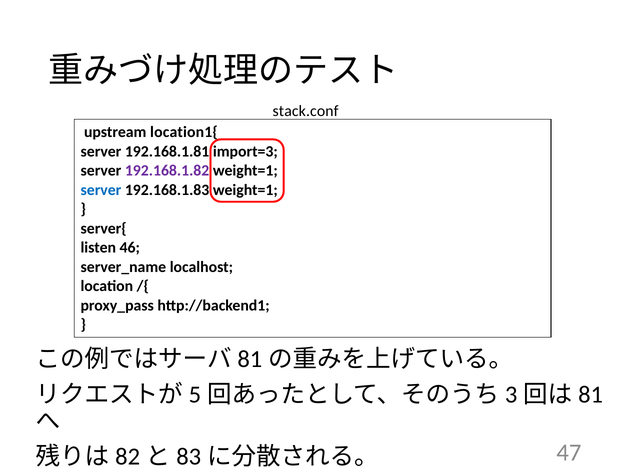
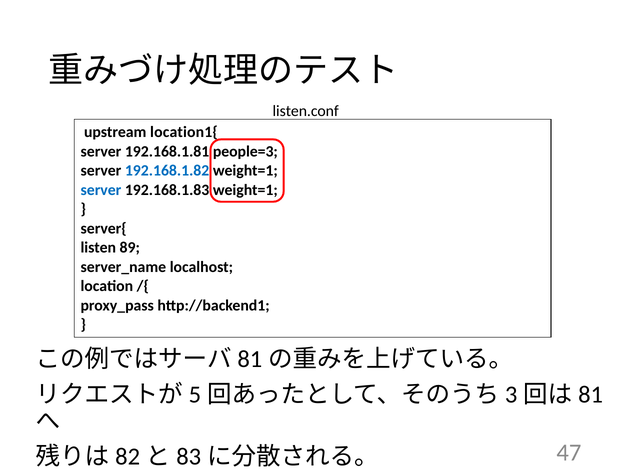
stack.conf: stack.conf -> listen.conf (306, 111)
import=3: import=3 -> people=3 (245, 152)
192.168.1.82 colour: purple -> blue (167, 171)
46: 46 -> 89 (130, 248)
